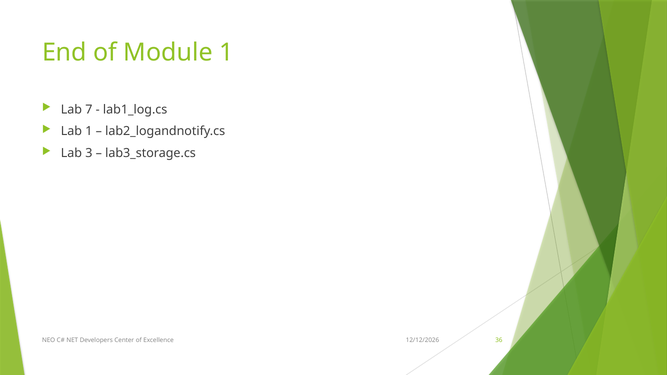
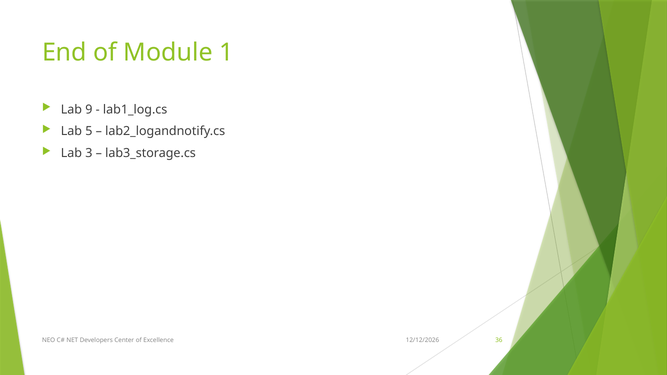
7: 7 -> 9 (89, 109)
Lab 1: 1 -> 5 (89, 131)
